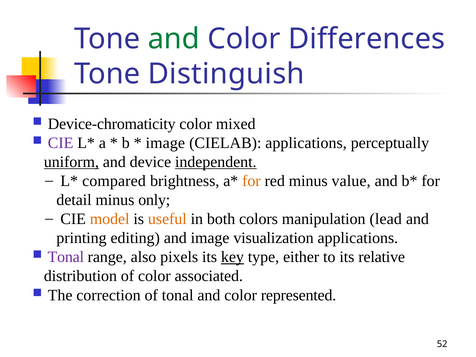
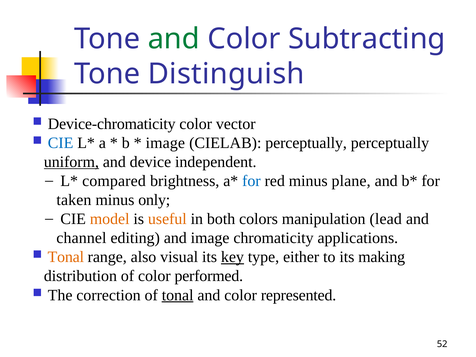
Differences: Differences -> Subtracting (367, 39)
mixed: mixed -> vector (236, 124)
CIE colour: purple -> blue (61, 143)
CIELAB applications: applications -> perceptually (306, 143)
independent underline: present -> none (216, 162)
for colour: orange -> blue (251, 181)
value: value -> plane (351, 181)
detail: detail -> taken (74, 200)
printing: printing -> channel (81, 238)
visualization: visualization -> chromaticity (273, 238)
Tonal colour: purple -> orange (66, 257)
pixels: pixels -> visual (179, 257)
relative: relative -> making (382, 257)
associated: associated -> performed (209, 276)
tonal underline: none -> present (178, 295)
